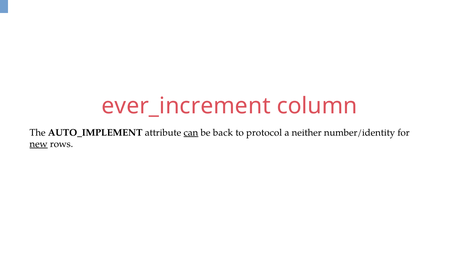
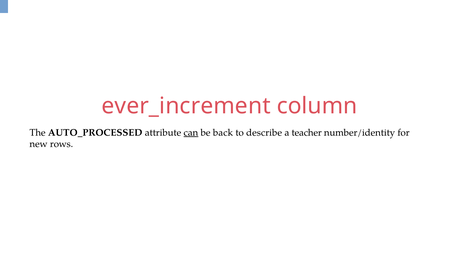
AUTO_IMPLEMENT: AUTO_IMPLEMENT -> AUTO_PROCESSED (95, 133)
protocol: protocol -> describe (264, 133)
neither: neither -> teacher (307, 133)
new underline: present -> none (39, 144)
